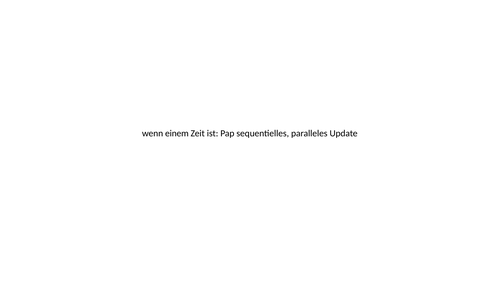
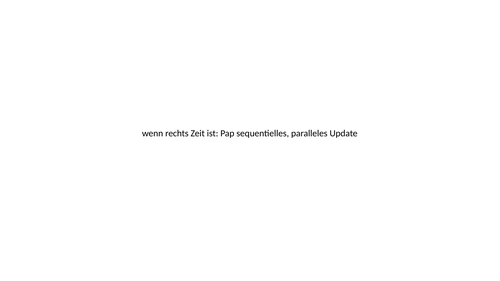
einem: einem -> rechts (177, 134)
